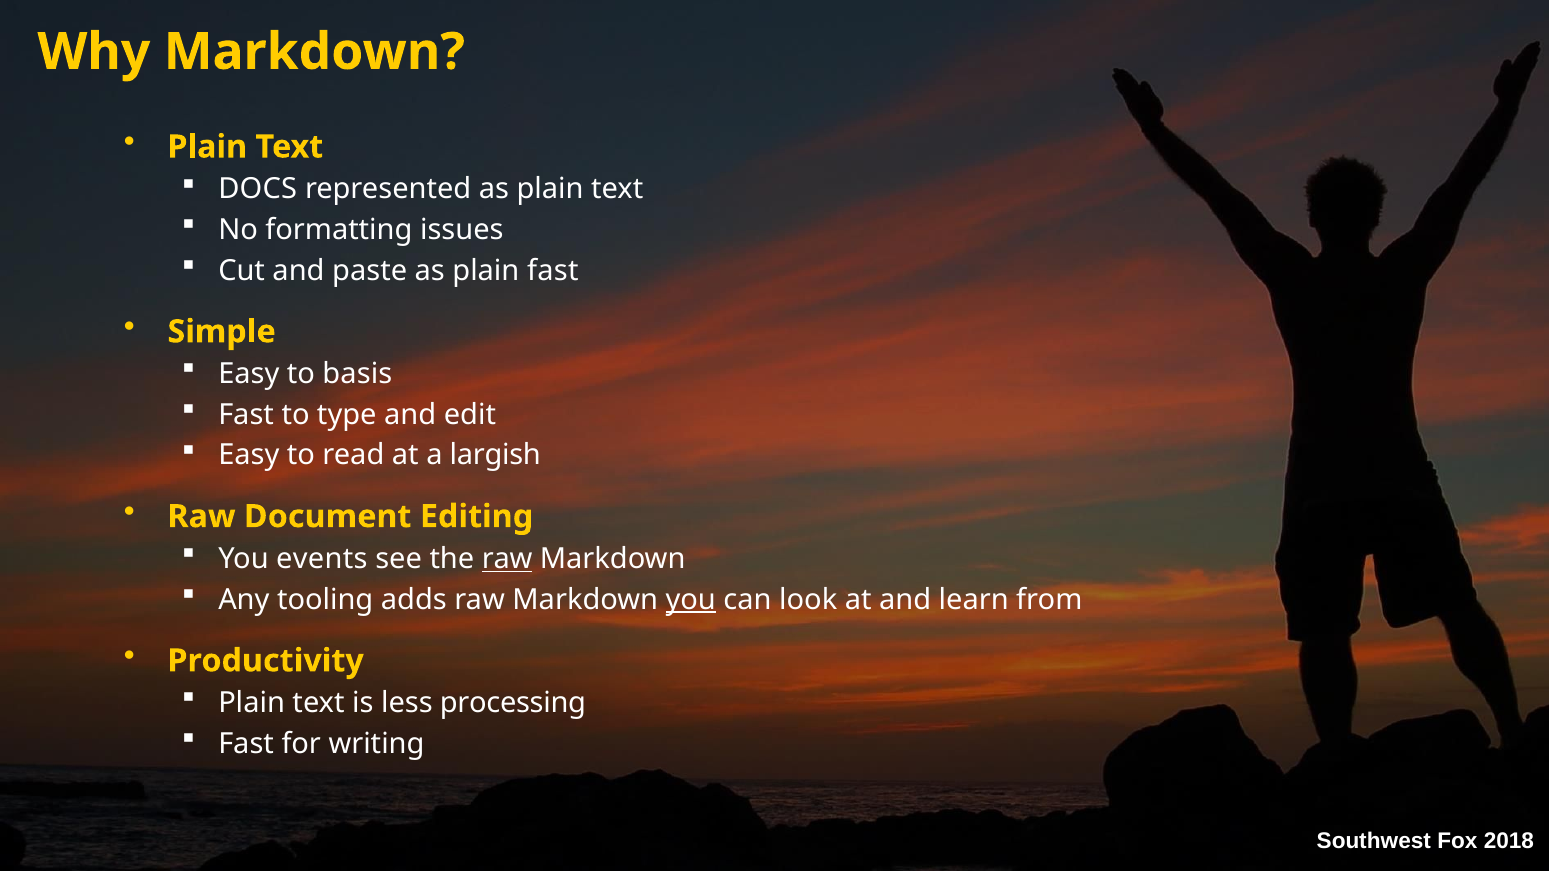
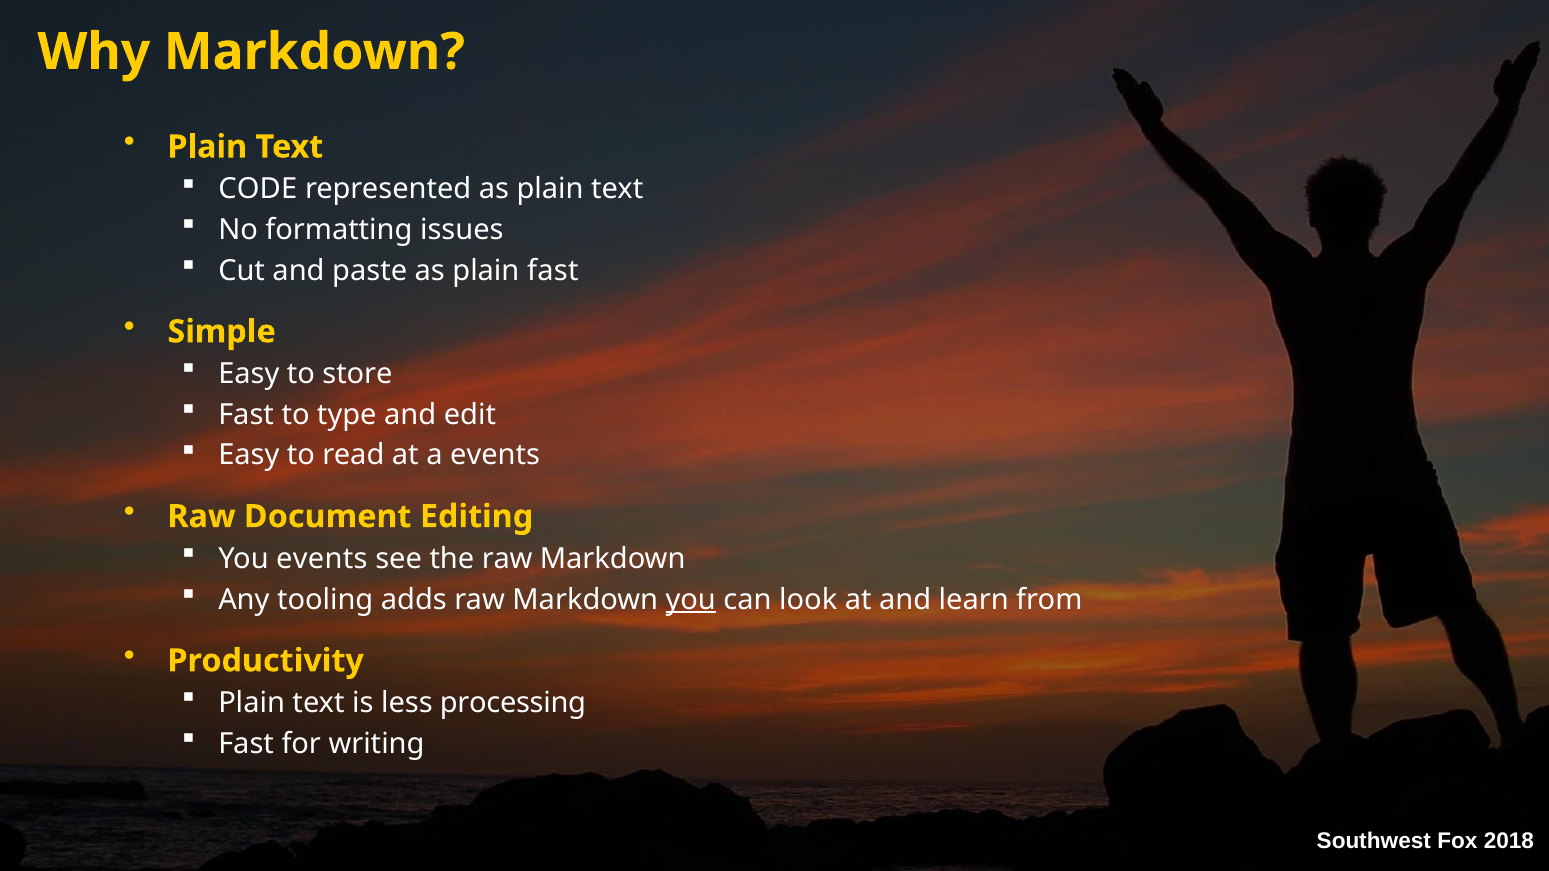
DOCS: DOCS -> CODE (258, 189)
basis: basis -> store (357, 374)
a largish: largish -> events (495, 456)
raw underline: present -> none (507, 559)
